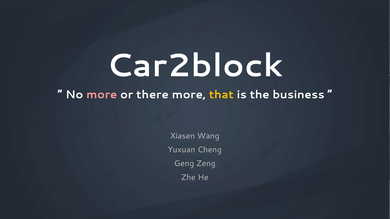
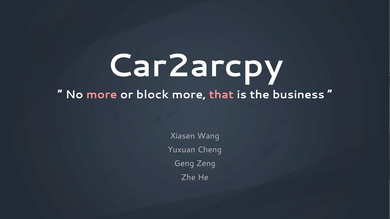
Car2block: Car2block -> Car2arcpy (195, 66)
there: there -> block (152, 95)
that colour: yellow -> pink (221, 95)
